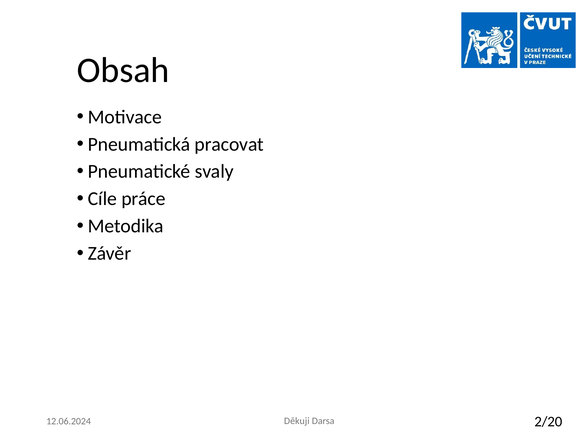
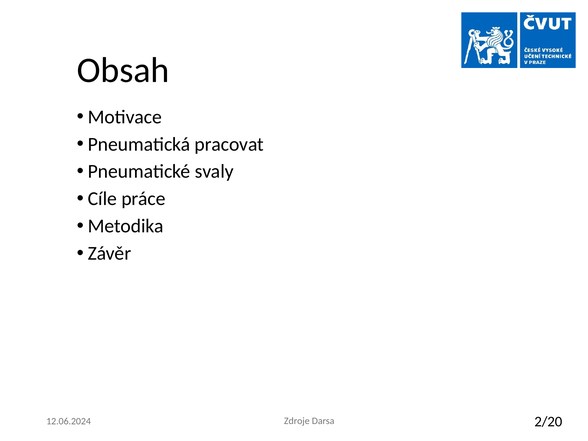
Děkuji: Děkuji -> Zdroje (297, 421)
